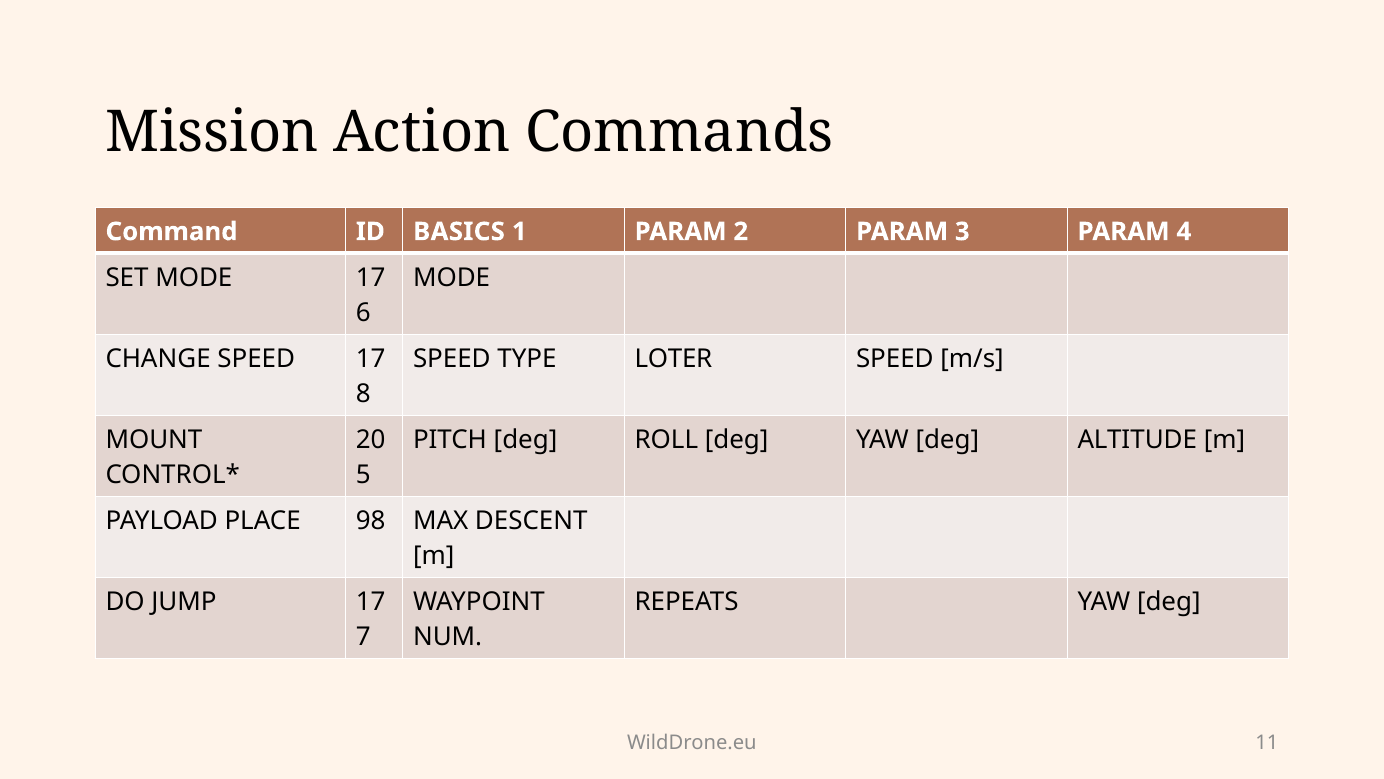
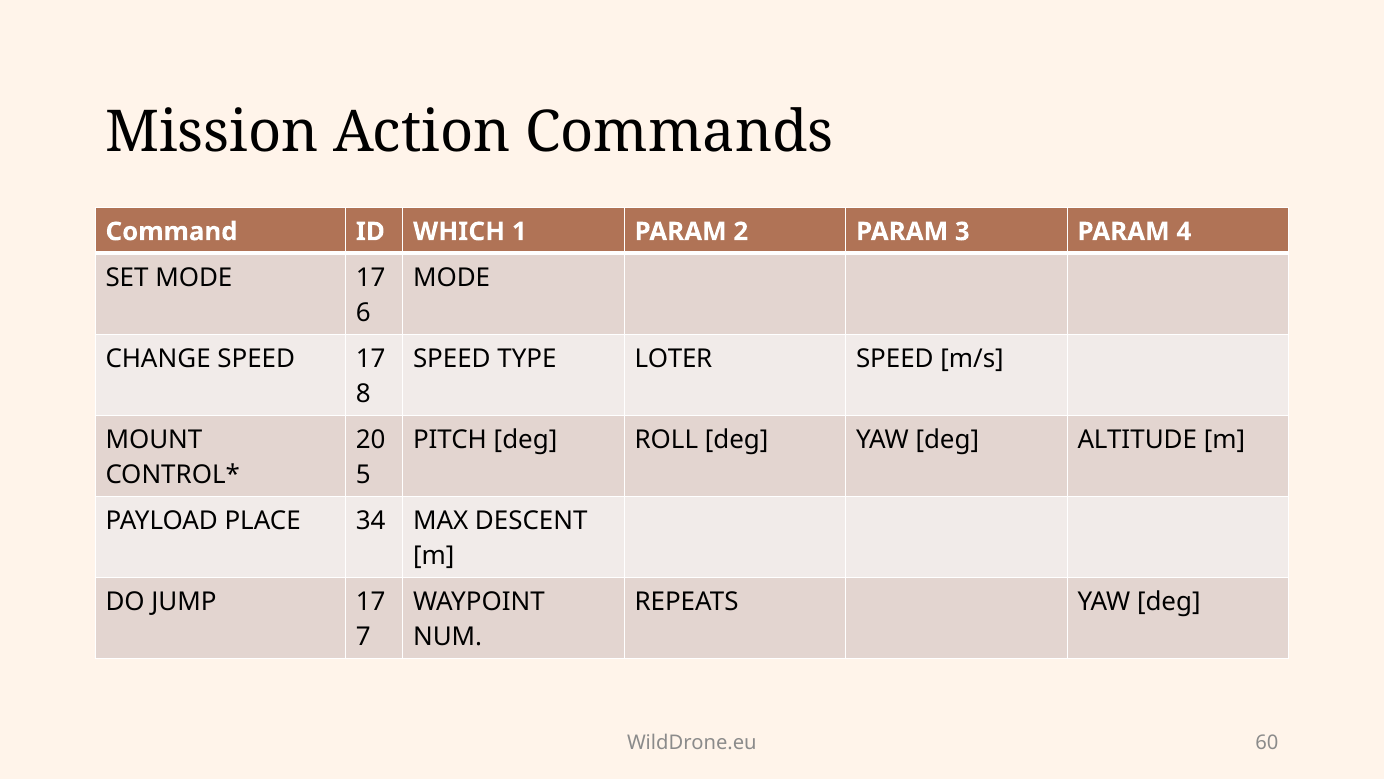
BASICS: BASICS -> WHICH (459, 232)
98: 98 -> 34 (371, 520)
11: 11 -> 60 (1267, 742)
